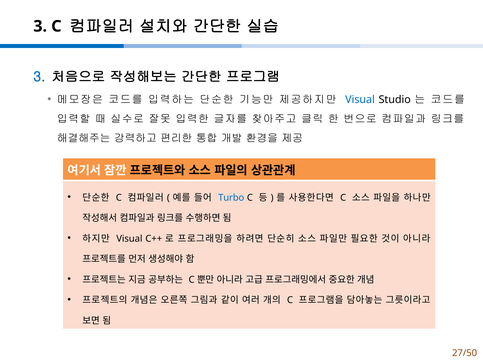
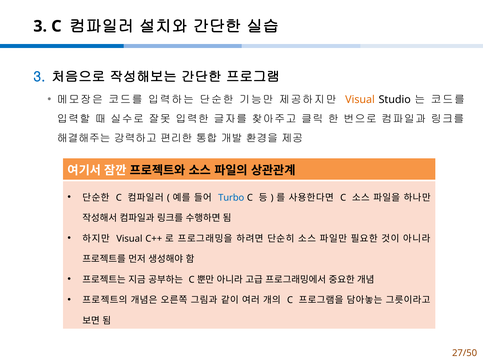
Visual colour: blue -> orange (360, 100)
